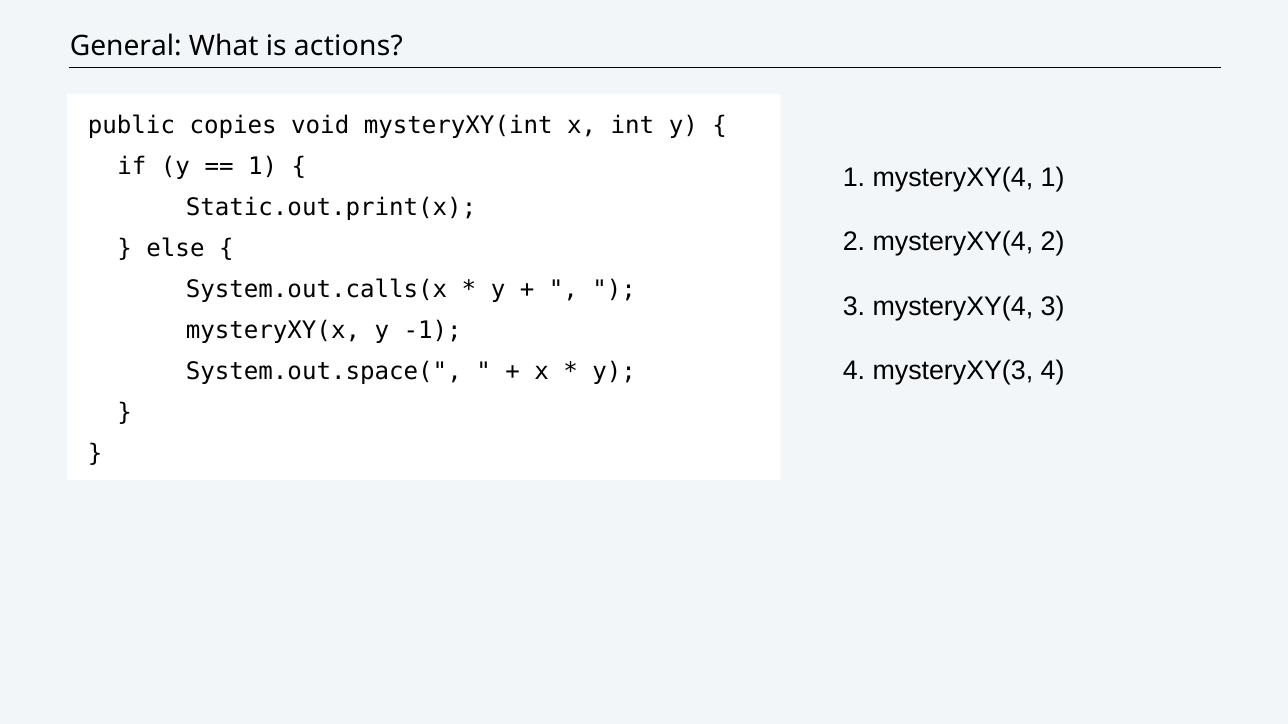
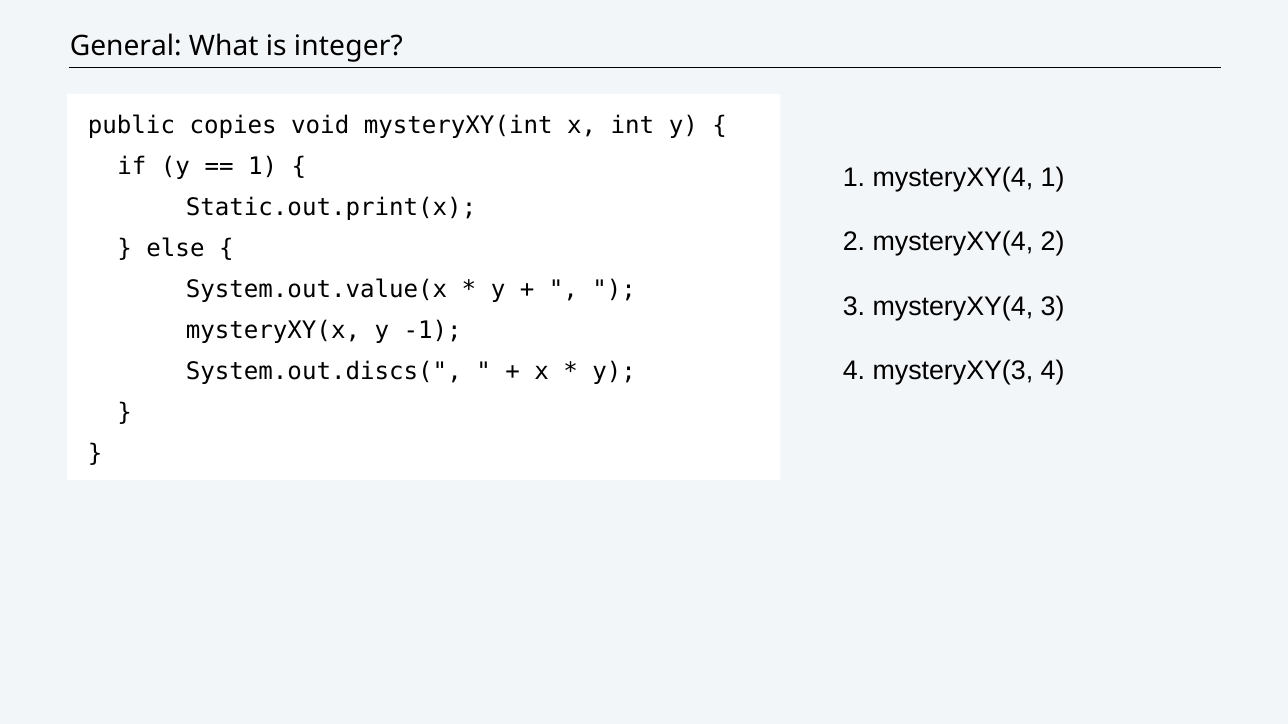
actions: actions -> integer (348, 46)
System.out.calls(x: System.out.calls(x -> System.out.value(x (317, 290)
System.out.space(: System.out.space( -> System.out.discs( (324, 372)
